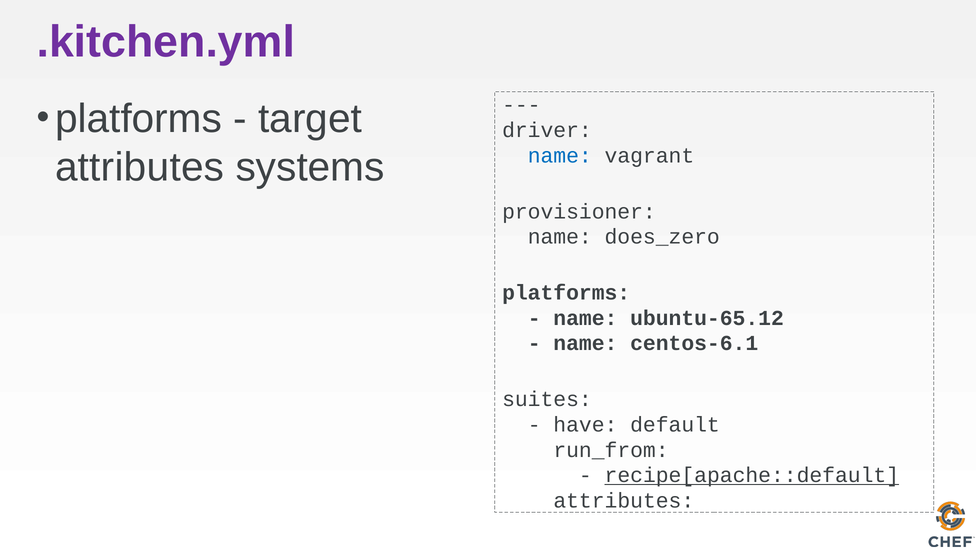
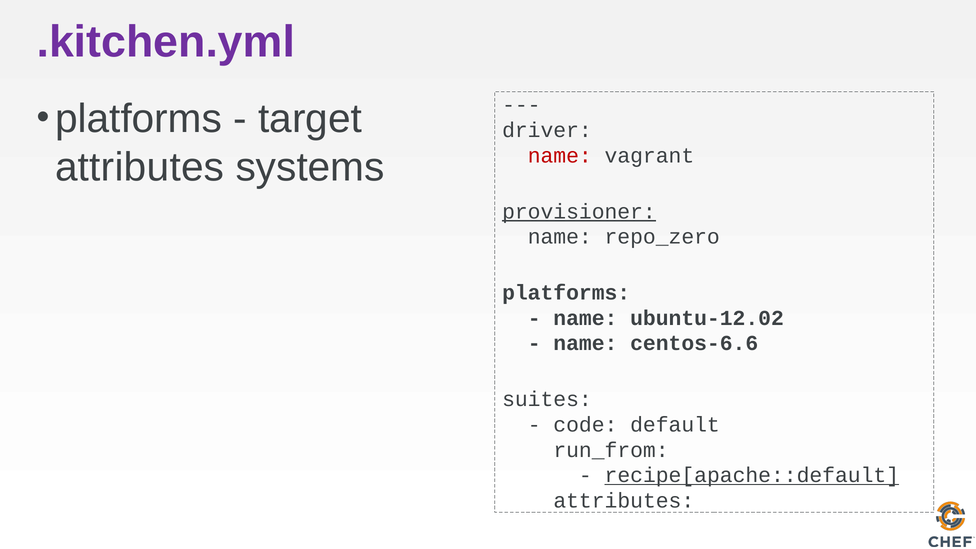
name colour: blue -> red (560, 156)
provisioner underline: none -> present (579, 212)
does_zero: does_zero -> repo_zero (662, 237)
ubuntu-65.12: ubuntu-65.12 -> ubuntu-12.02 (707, 318)
centos-6.1: centos-6.1 -> centos-6.6 (694, 343)
have: have -> code (585, 425)
